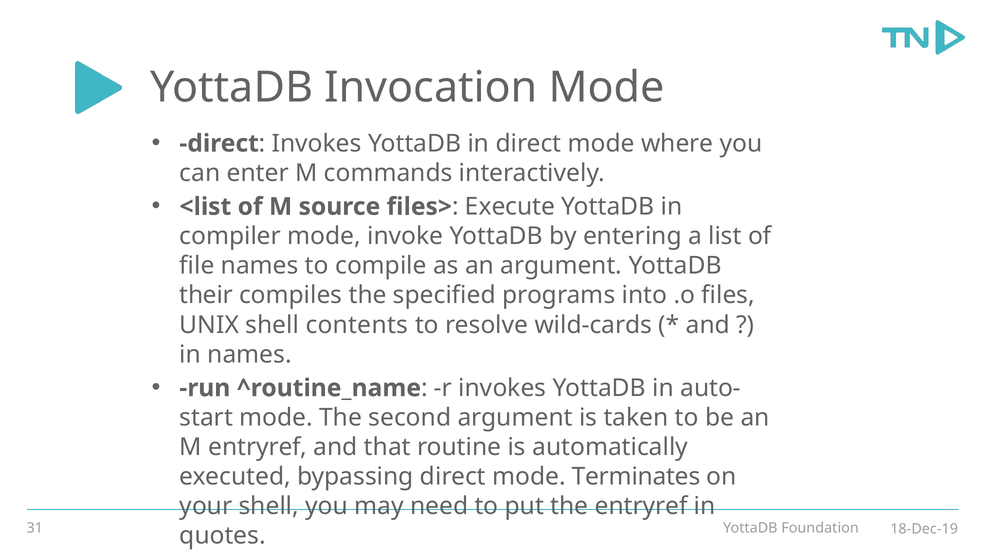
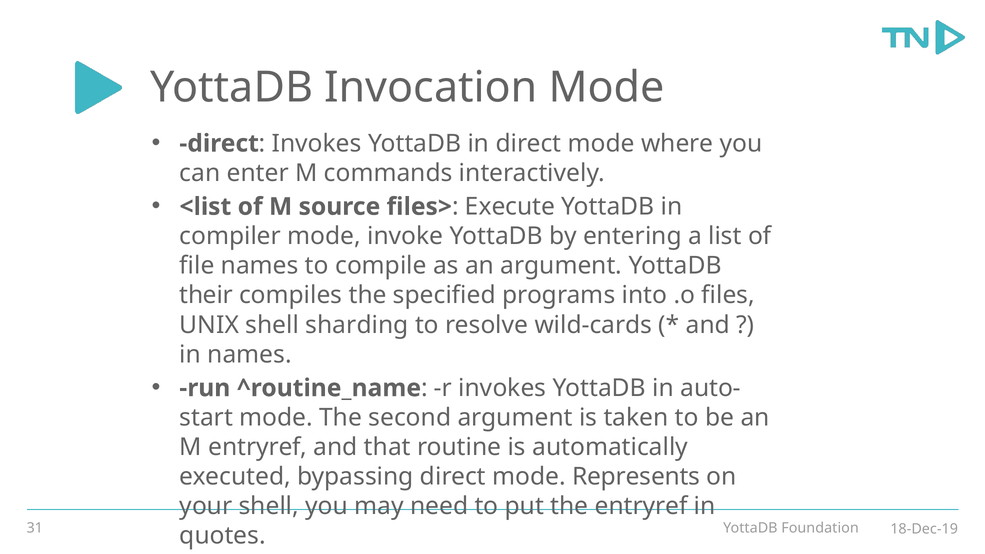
contents: contents -> sharding (357, 325)
Terminates: Terminates -> Represents (636, 477)
